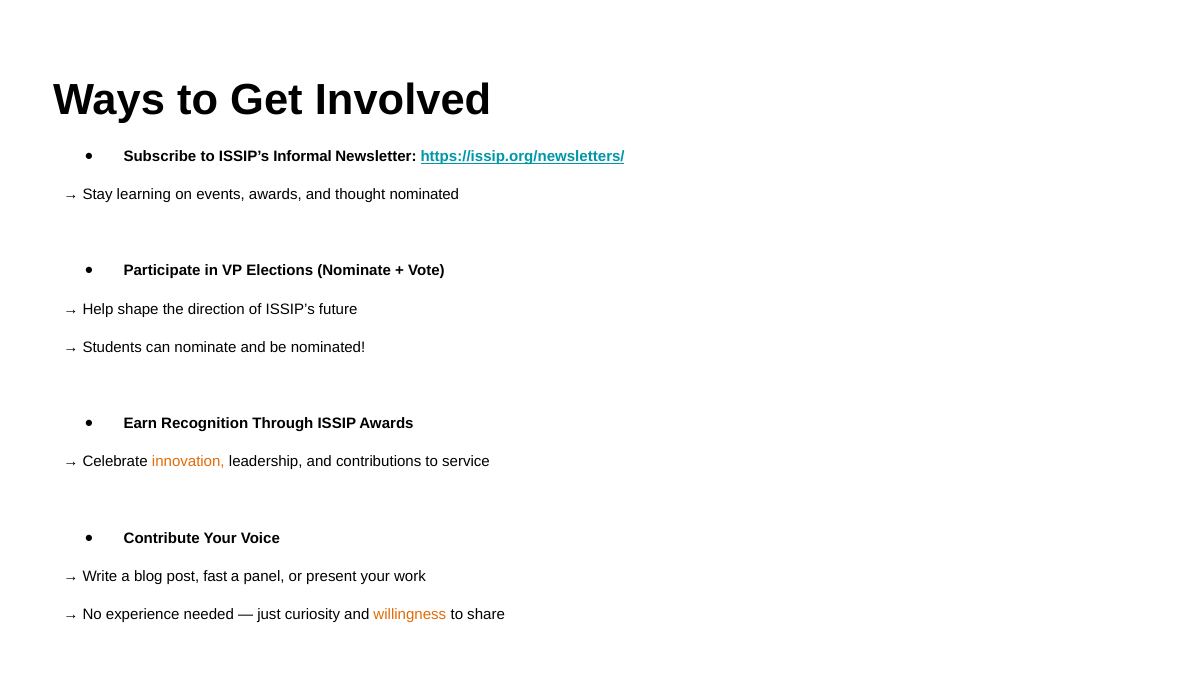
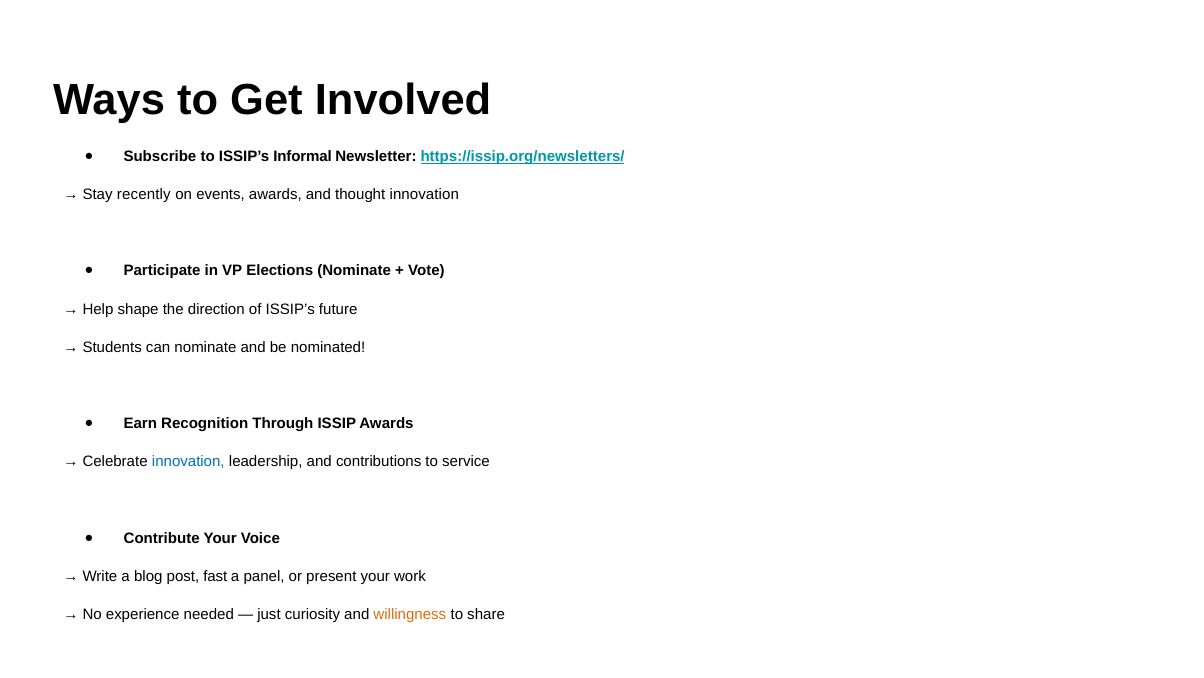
learning: learning -> recently (144, 194)
thought nominated: nominated -> innovation (424, 194)
innovation colour: orange -> blue (188, 461)
